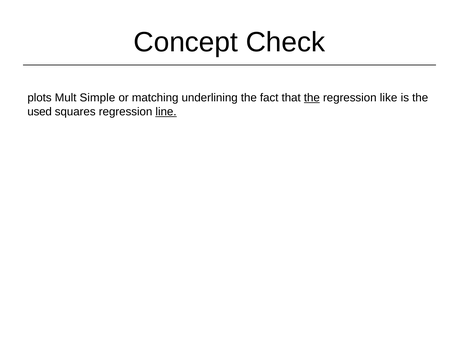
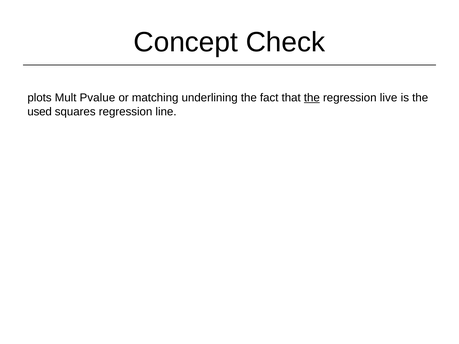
Simple: Simple -> Pvalue (97, 98)
like: like -> live (389, 98)
line underline: present -> none (166, 112)
